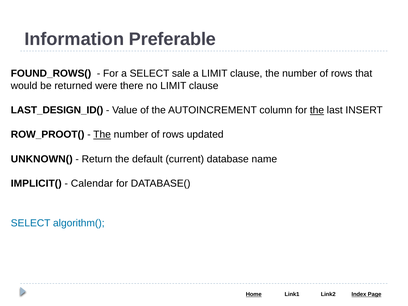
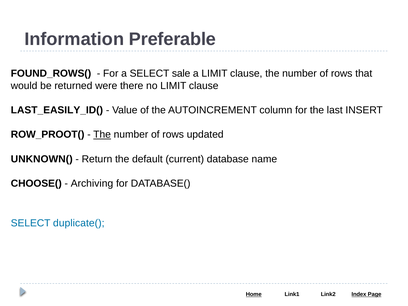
LAST_DESIGN_ID(: LAST_DESIGN_ID( -> LAST_EASILY_ID( (57, 110)
the underline: present -> none (317, 110)
IMPLICIT(: IMPLICIT( -> CHOOSE( (36, 184)
Calendar: Calendar -> Archiving (92, 184)
algorithm(: algorithm( -> duplicate( (79, 223)
